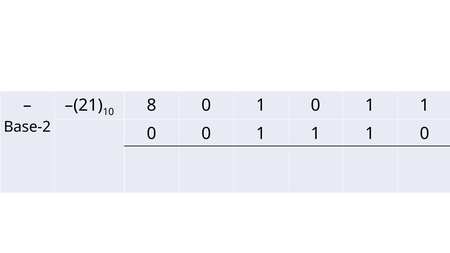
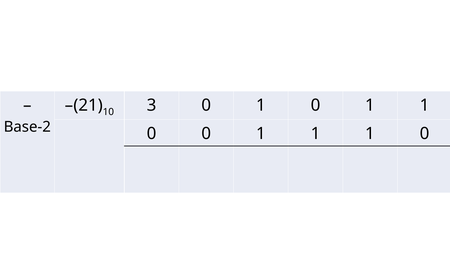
8: 8 -> 3 (152, 105)
